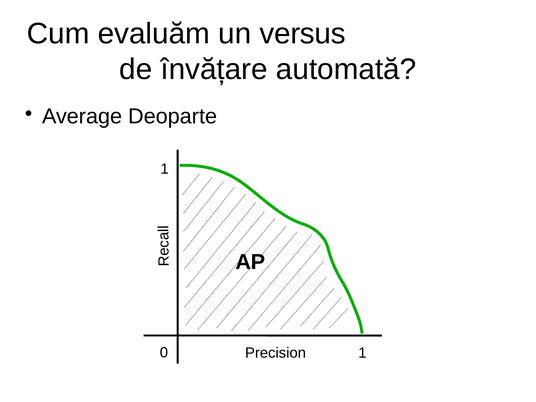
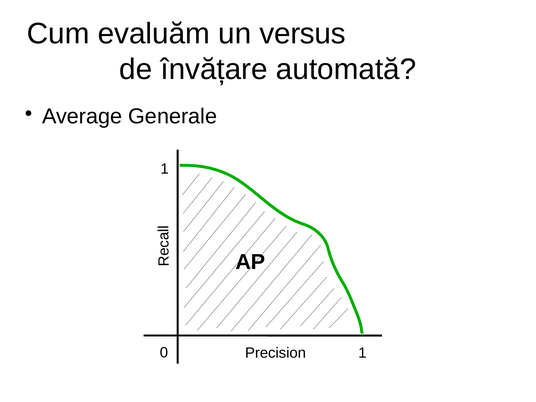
Deoparte: Deoparte -> Generale (173, 116)
